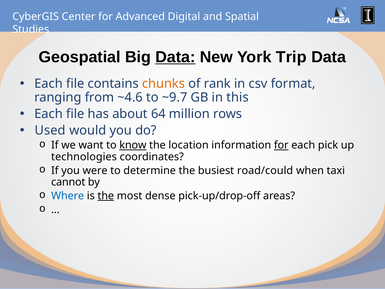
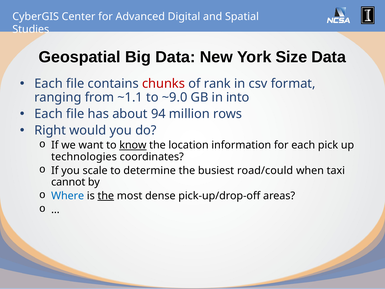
Data underline: present -> none (175, 57)
Trip: Trip -> Size (291, 57)
chunks colour: orange -> red (164, 84)
~4.6: ~4.6 -> ~1.1 (130, 97)
~9.7: ~9.7 -> ~9.0 (175, 97)
this: this -> into (238, 97)
64: 64 -> 94 (158, 114)
Used: Used -> Right (50, 130)
for underline: present -> none (281, 145)
were: were -> scale (95, 170)
